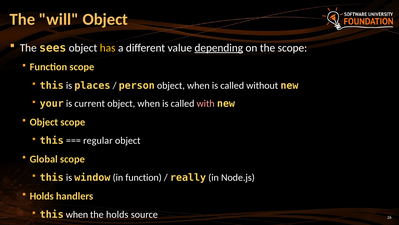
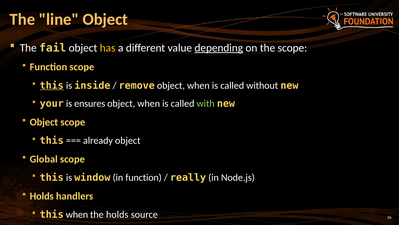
will: will -> line (59, 19)
sees: sees -> fail (53, 48)
this underline: none -> present (52, 85)
places: places -> inside (92, 85)
person: person -> remove (137, 85)
current: current -> ensures (90, 103)
with colour: pink -> light green (206, 103)
regular: regular -> already (98, 140)
